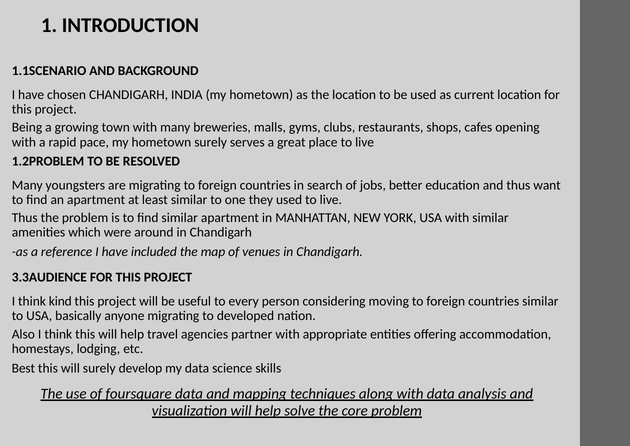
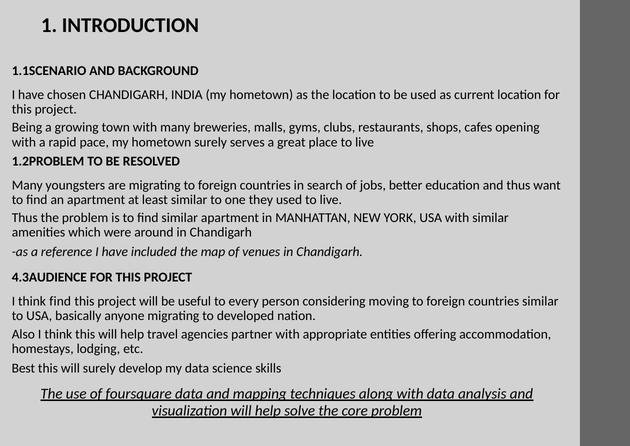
3.3AUDIENCE: 3.3AUDIENCE -> 4.3AUDIENCE (49, 277)
think kind: kind -> find (60, 301)
